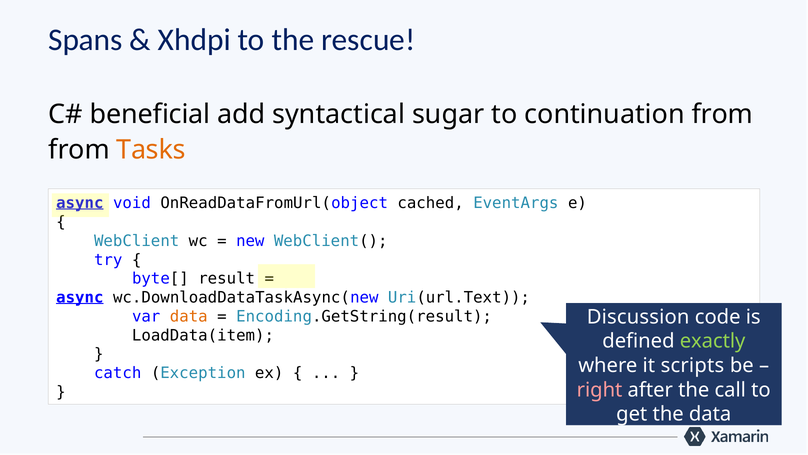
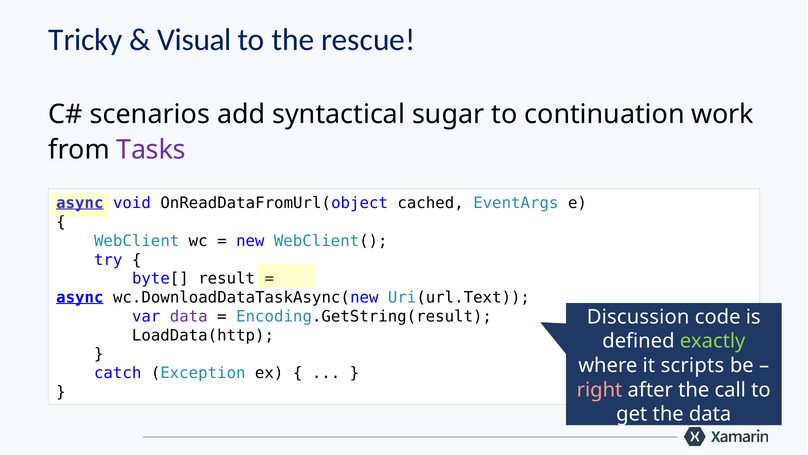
Spans: Spans -> Tricky (85, 40)
Xhdpi: Xhdpi -> Visual (194, 40)
beneficial: beneficial -> scenarios (150, 114)
continuation from: from -> work (722, 114)
Tasks colour: orange -> purple (151, 150)
data colour: orange -> purple (189, 316)
LoadData(item: LoadData(item -> LoadData(http (203, 335)
